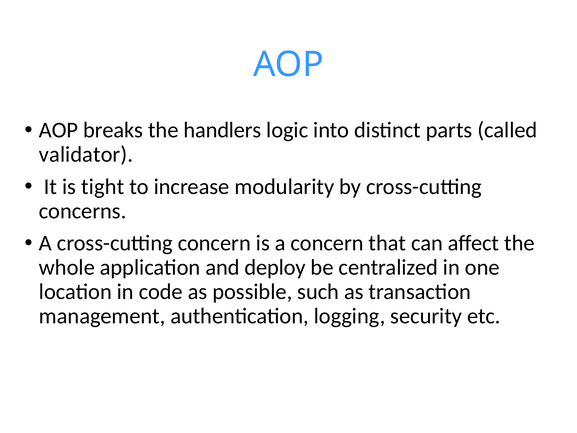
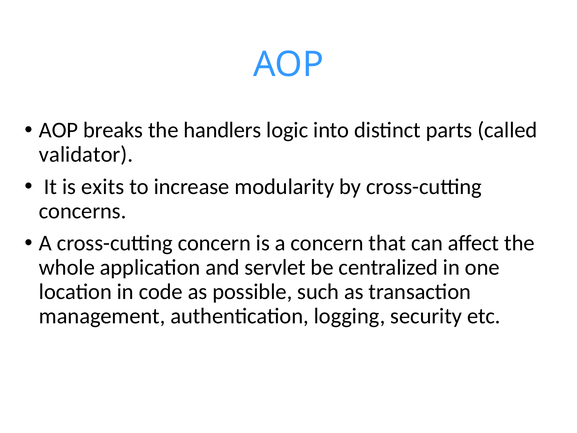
tight: tight -> exits (103, 187)
deploy: deploy -> servlet (275, 267)
